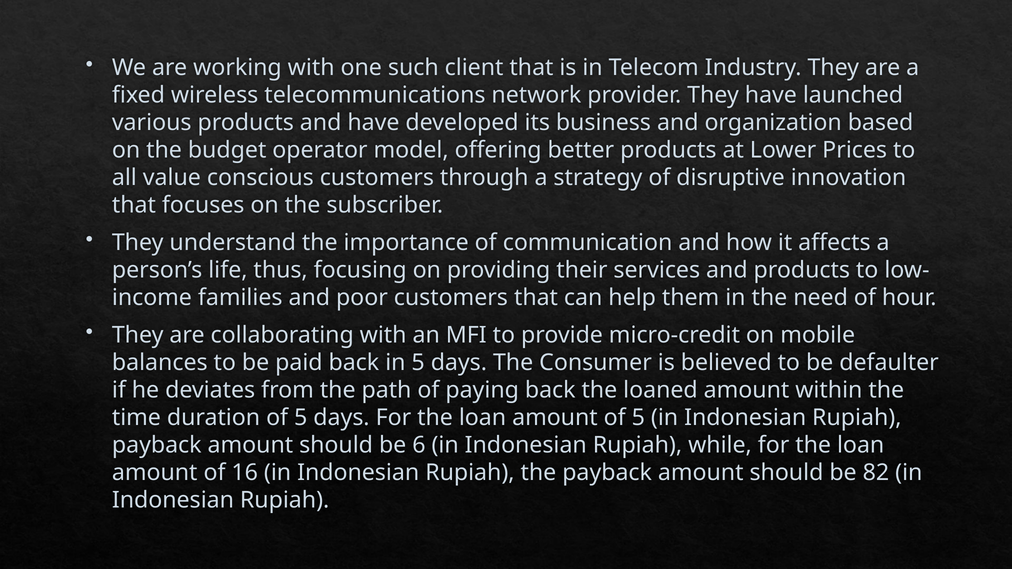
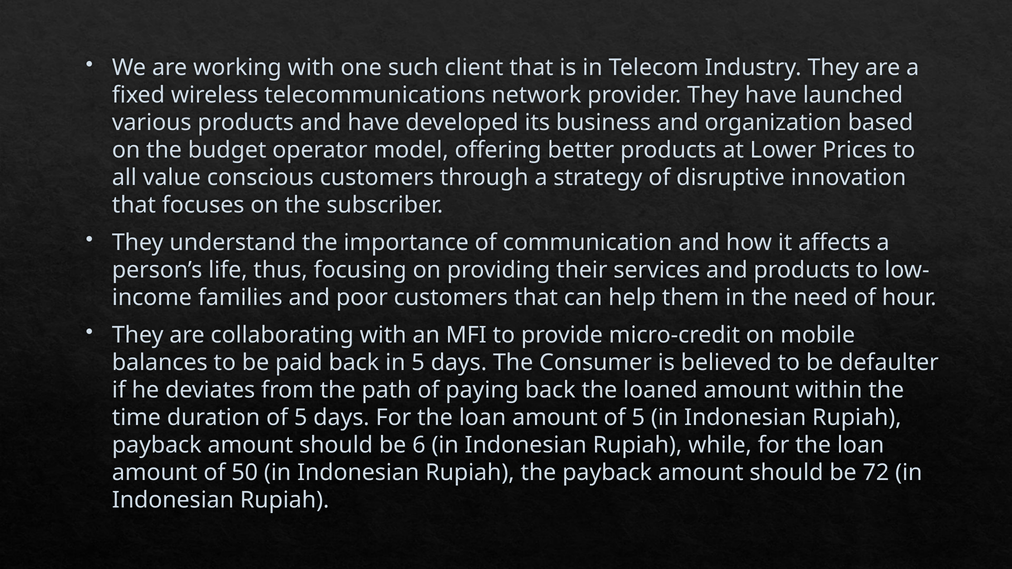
16: 16 -> 50 (245, 473)
82: 82 -> 72 (876, 473)
